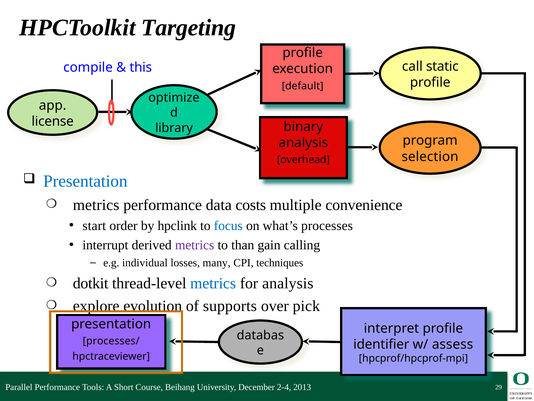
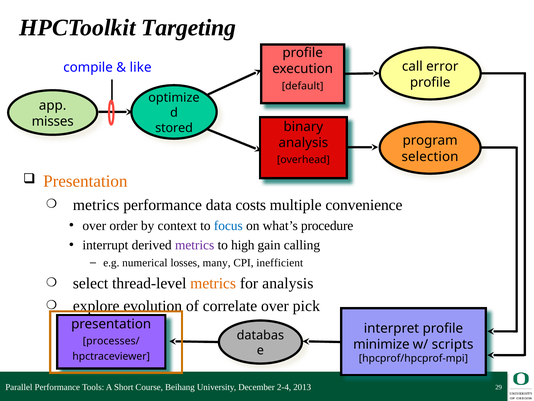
this: this -> like (141, 67)
static: static -> error (442, 66)
license: license -> misses (53, 121)
library: library -> stored (174, 128)
Presentation colour: blue -> orange (85, 181)
start: start -> over (94, 225)
hpclink: hpclink -> context (177, 225)
processes: processes -> procedure (327, 225)
than: than -> high (243, 245)
individual: individual -> numerical (145, 262)
techniques: techniques -> inefficient (280, 262)
dotkit: dotkit -> select (91, 283)
metrics colour: blue -> orange (213, 283)
supports: supports -> correlate (230, 306)
identifier: identifier -> minimize (381, 344)
assess: assess -> scripts (453, 344)
